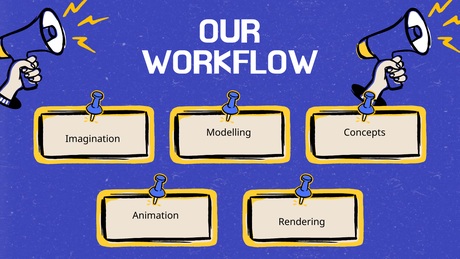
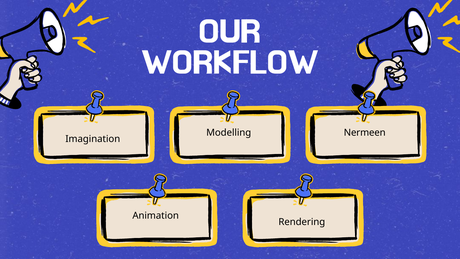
Concepts: Concepts -> Nermeen (365, 133)
